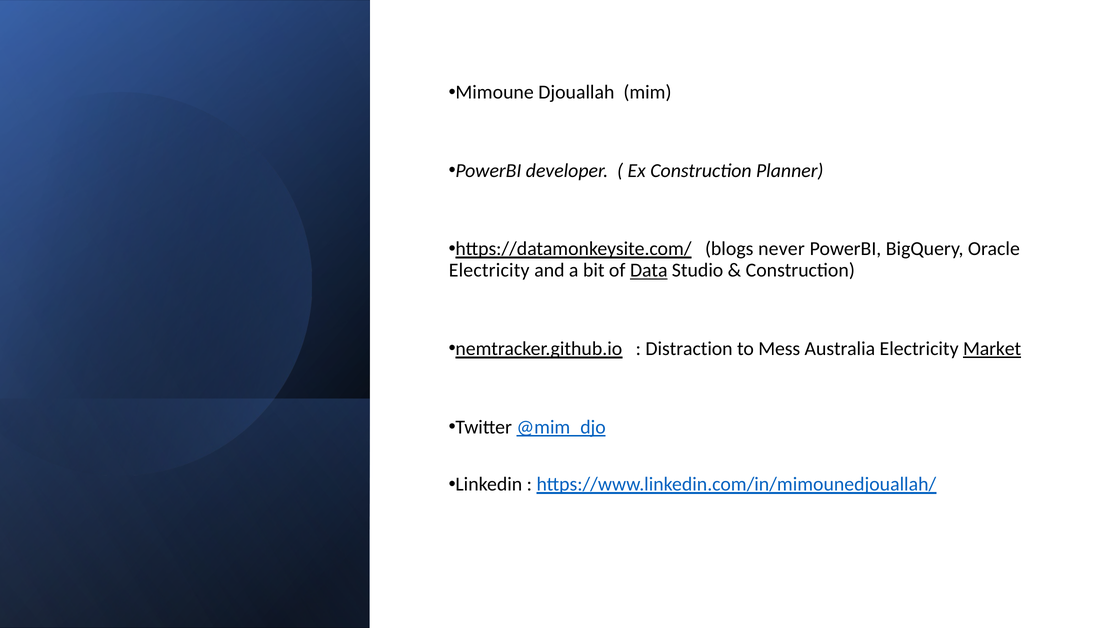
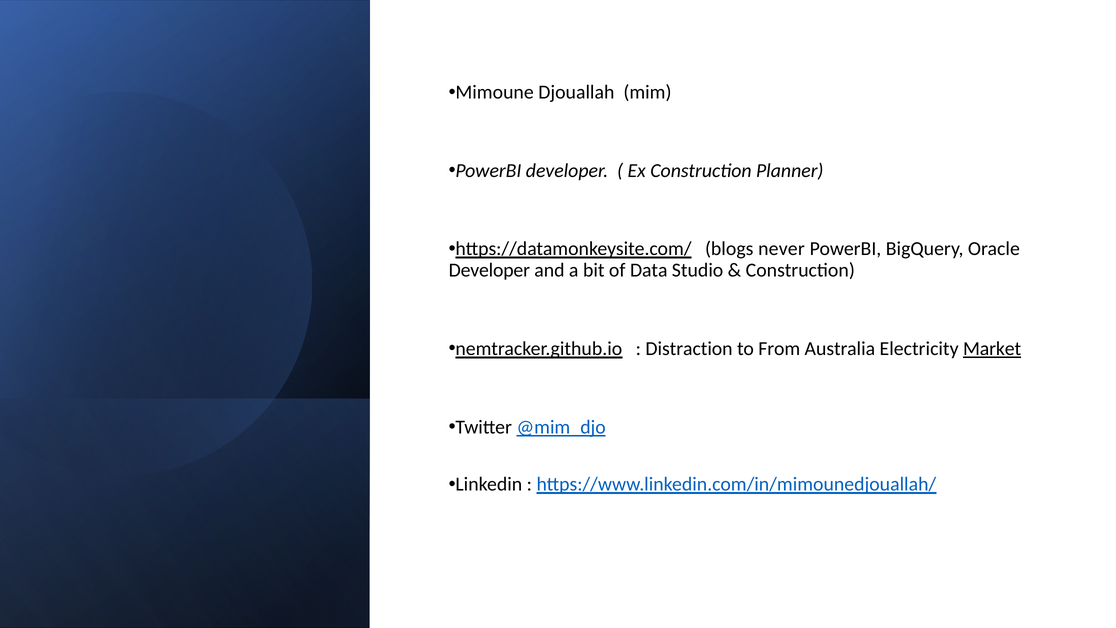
Electricity: Electricity -> Developer (489, 270)
Data underline: present -> none (649, 270)
Mess: Mess -> From (779, 349)
